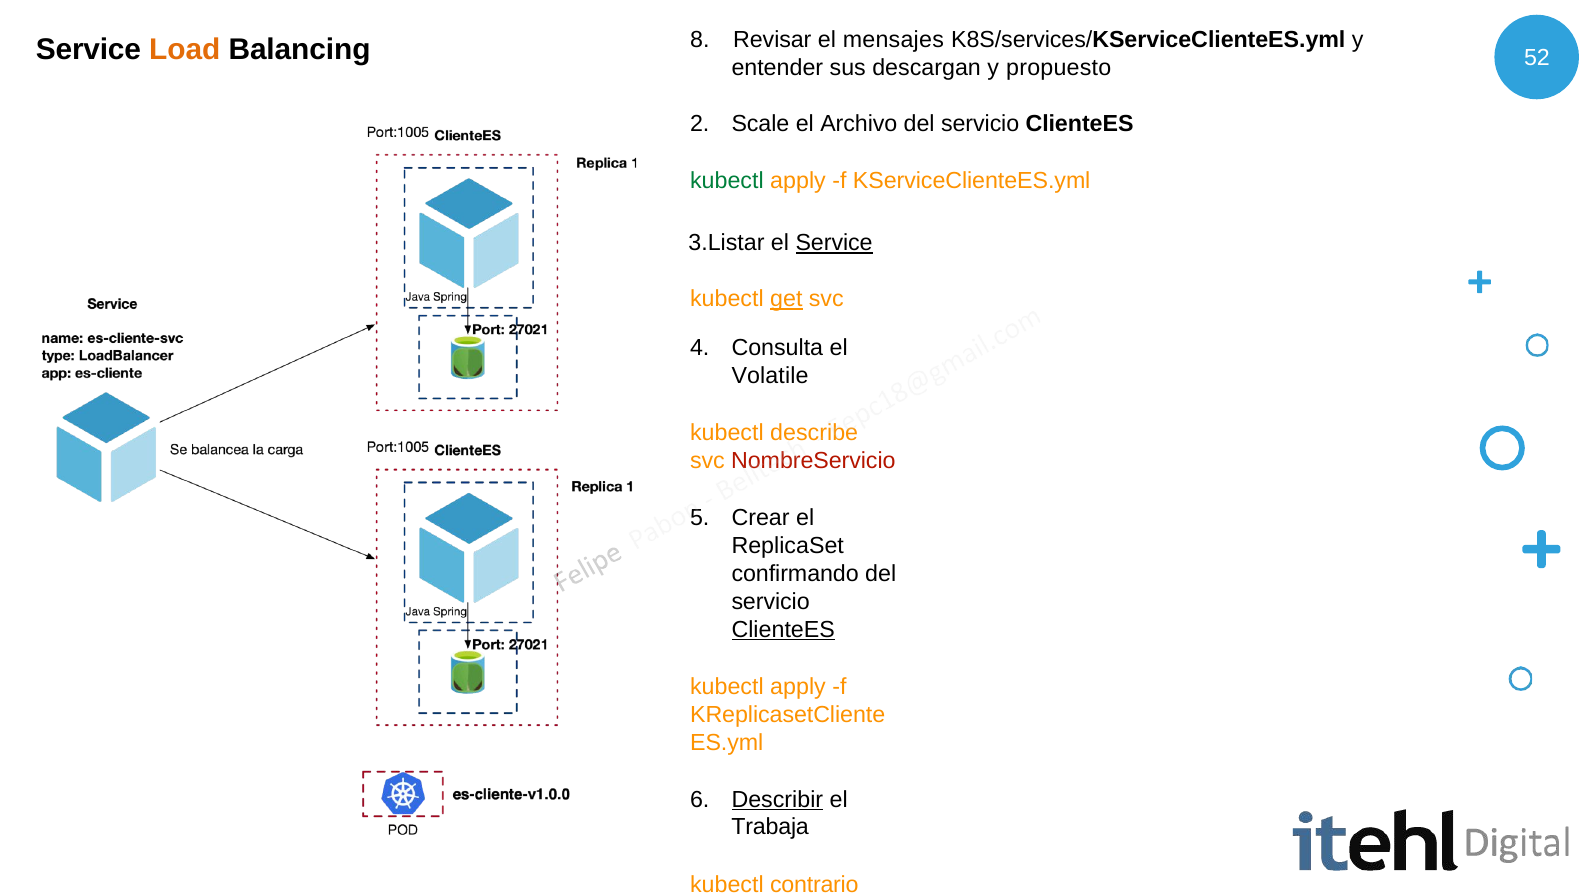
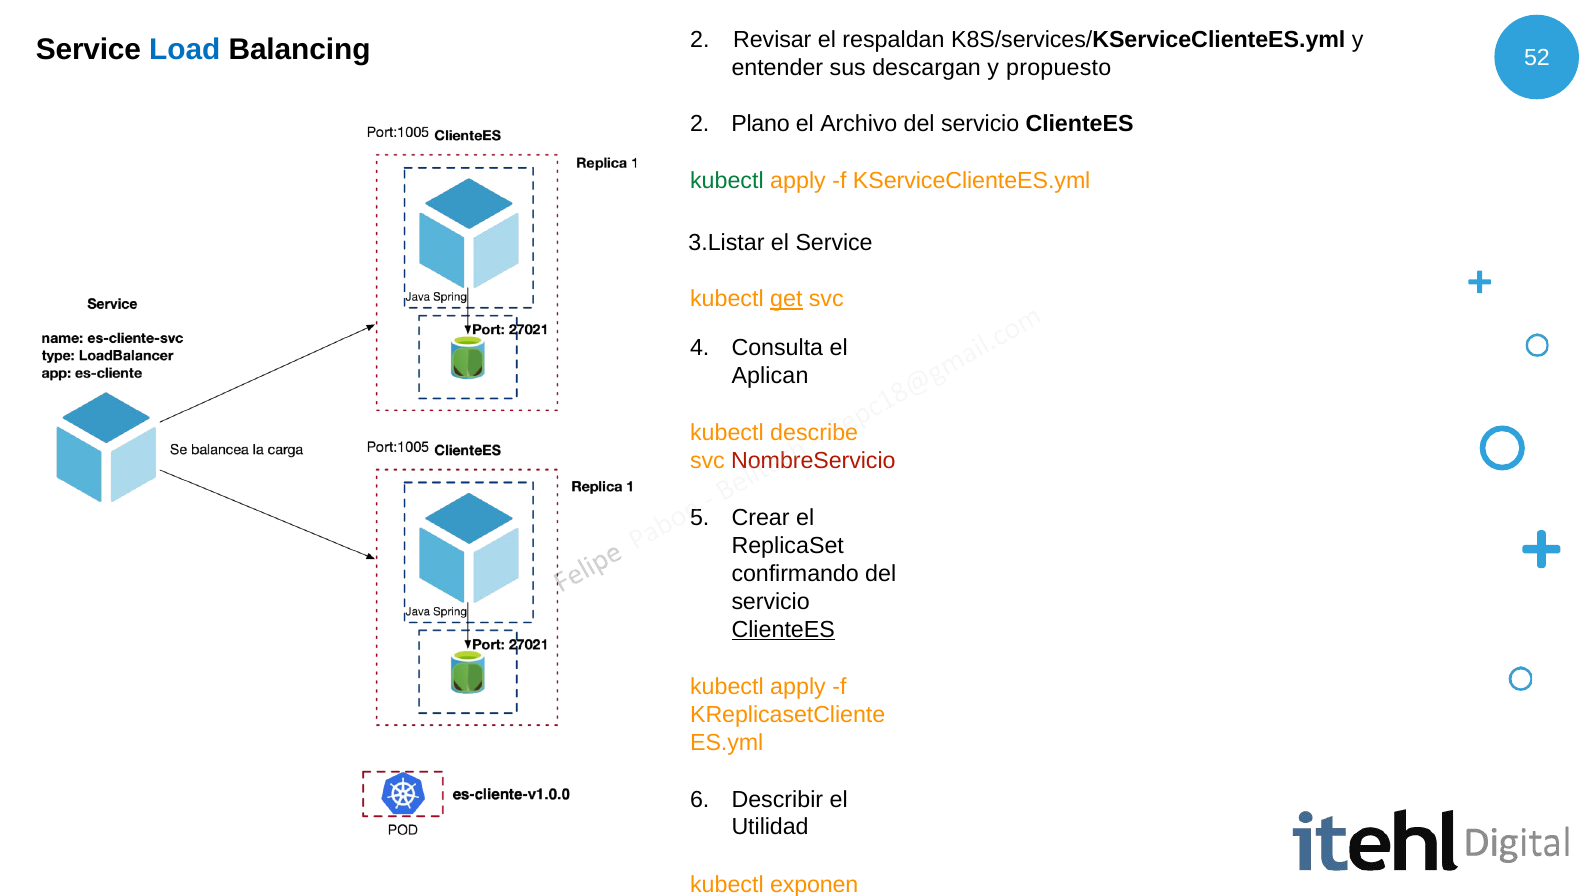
Load colour: orange -> blue (185, 50)
Balancing 8: 8 -> 2 (700, 40)
mensajes: mensajes -> respaldan (893, 40)
Scale: Scale -> Plano (761, 124)
Service underline: present -> none (834, 243)
Volatile: Volatile -> Aplican (770, 376)
Describir underline: present -> none (777, 799)
Trabaja: Trabaja -> Utilidad (770, 827)
contrario: contrario -> exponen (814, 884)
